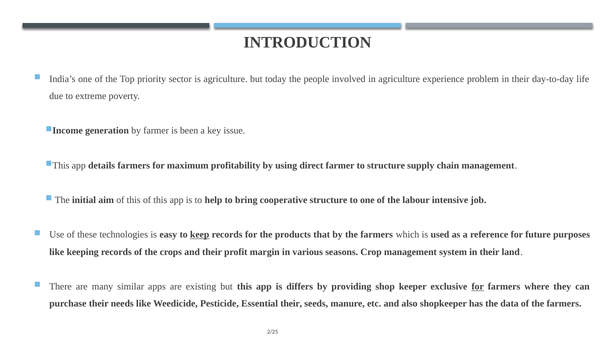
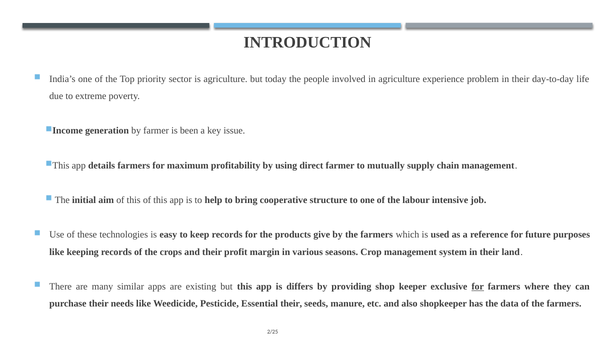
to structure: structure -> mutually (386, 165)
keep underline: present -> none (200, 235)
that: that -> give (322, 235)
